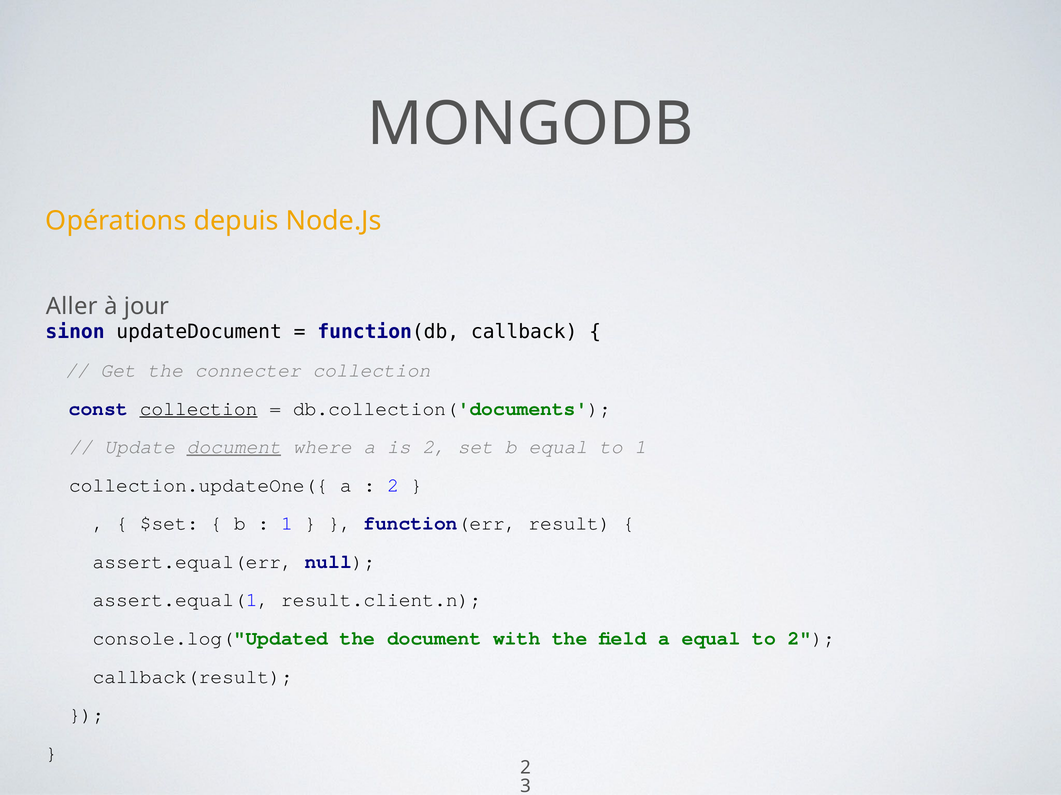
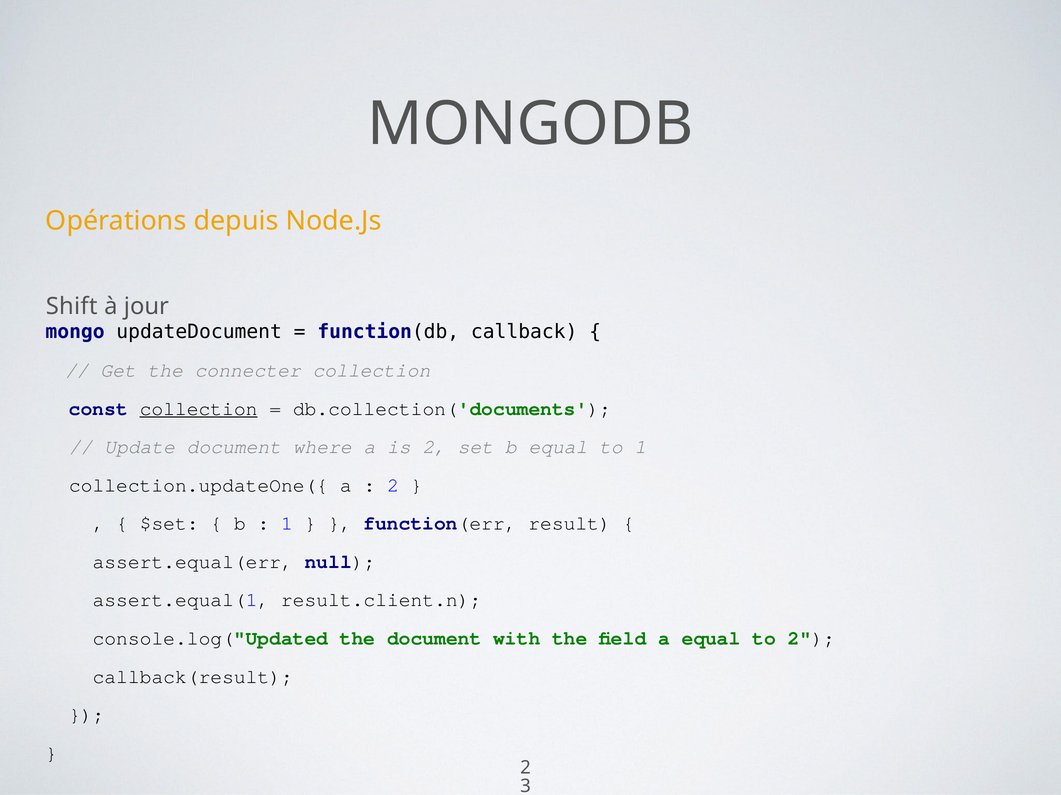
Aller: Aller -> Shift (72, 306)
sinon: sinon -> mongo (75, 332)
document underline: present -> none (234, 447)
